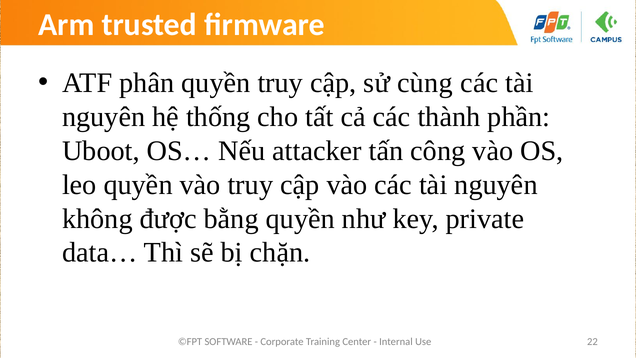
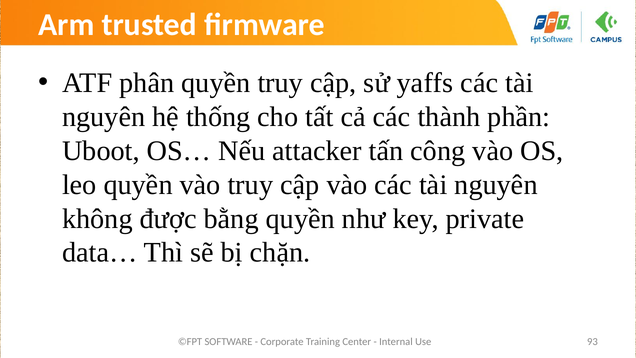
cùng: cùng -> yaffs (425, 83)
22: 22 -> 93 (592, 342)
